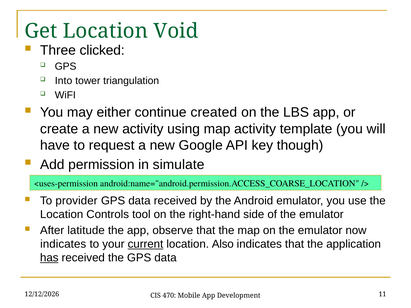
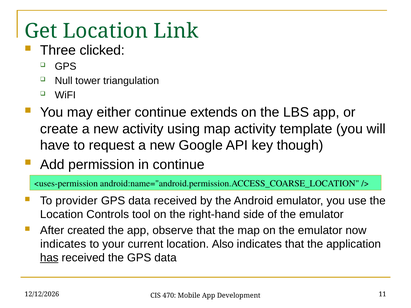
Void: Void -> Link (176, 31)
Into: Into -> Null (64, 81)
created: created -> extends (214, 113)
in simulate: simulate -> continue (179, 165)
latitude: latitude -> created (86, 231)
current underline: present -> none (145, 244)
